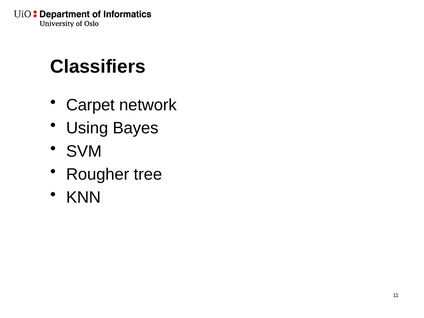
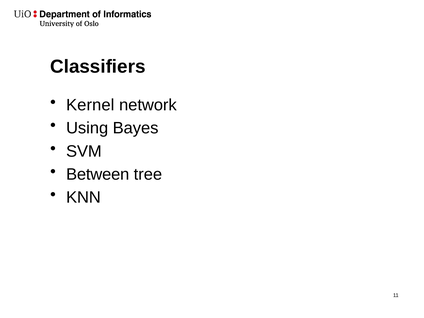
Carpet: Carpet -> Kernel (90, 105)
Rougher: Rougher -> Between (98, 174)
